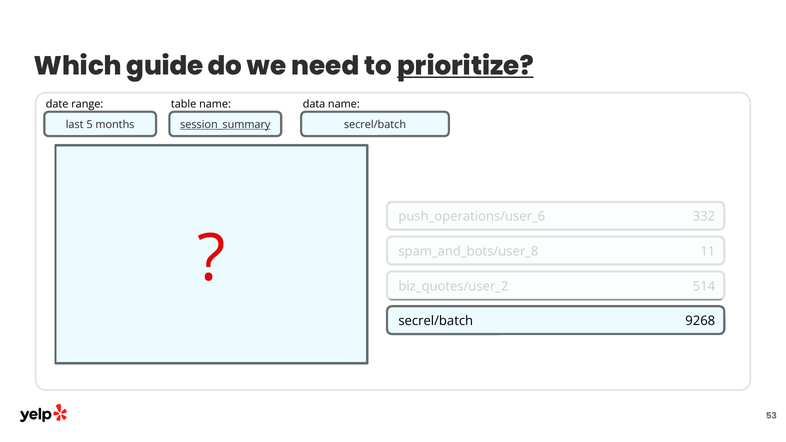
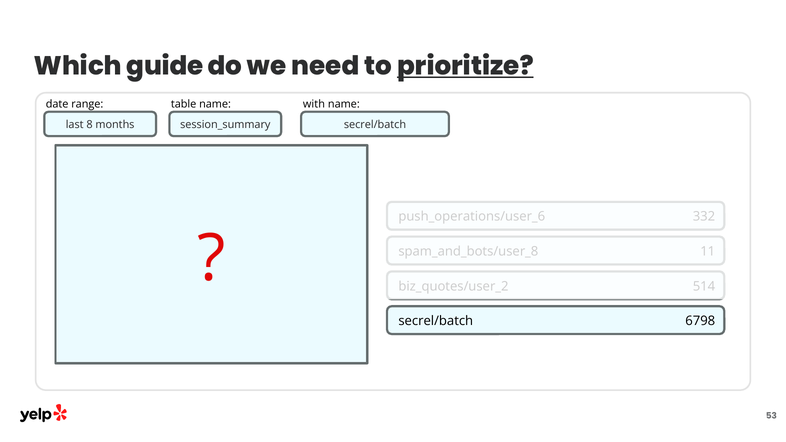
data: data -> with (314, 104)
last 5: 5 -> 8 (90, 125)
session_summary underline: present -> none (225, 125)
9268: 9268 -> 6798 (700, 321)
